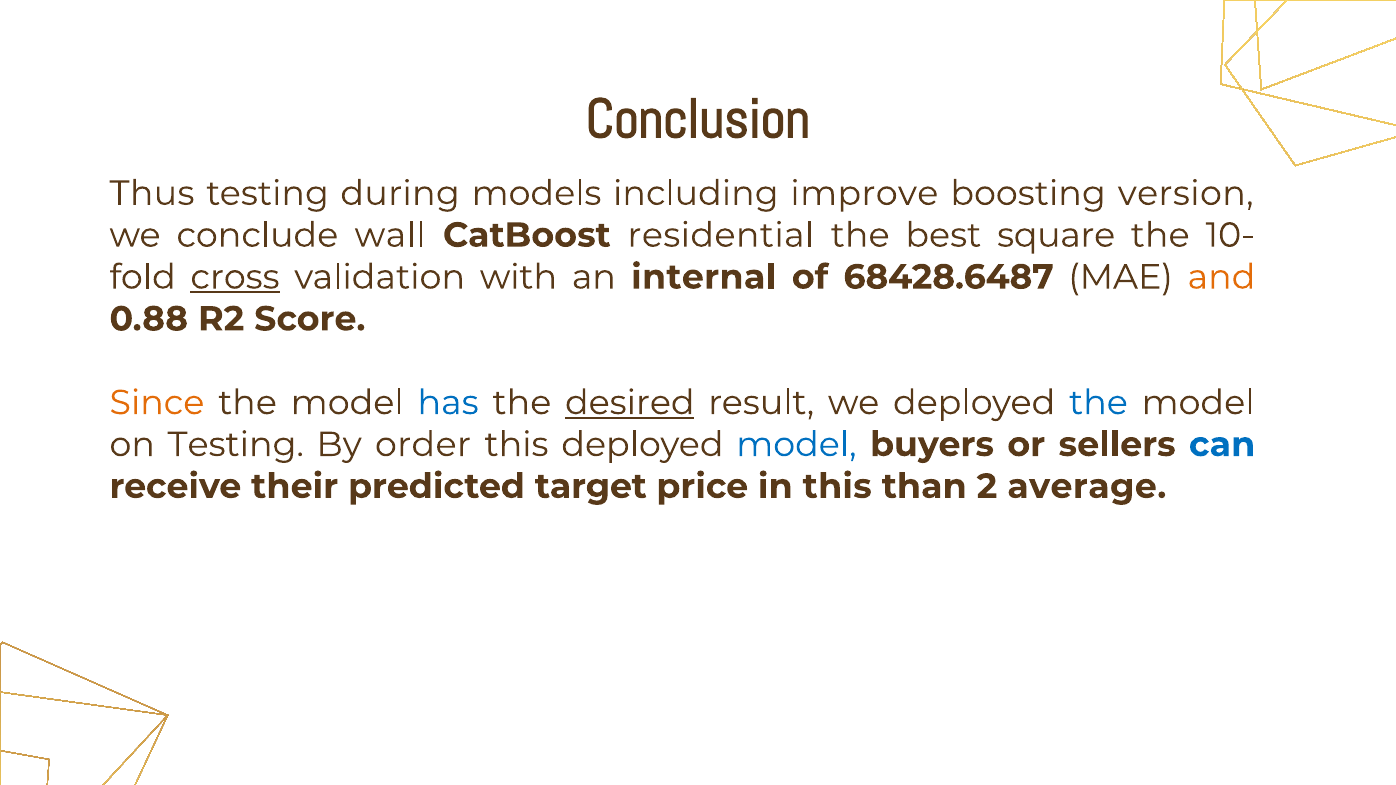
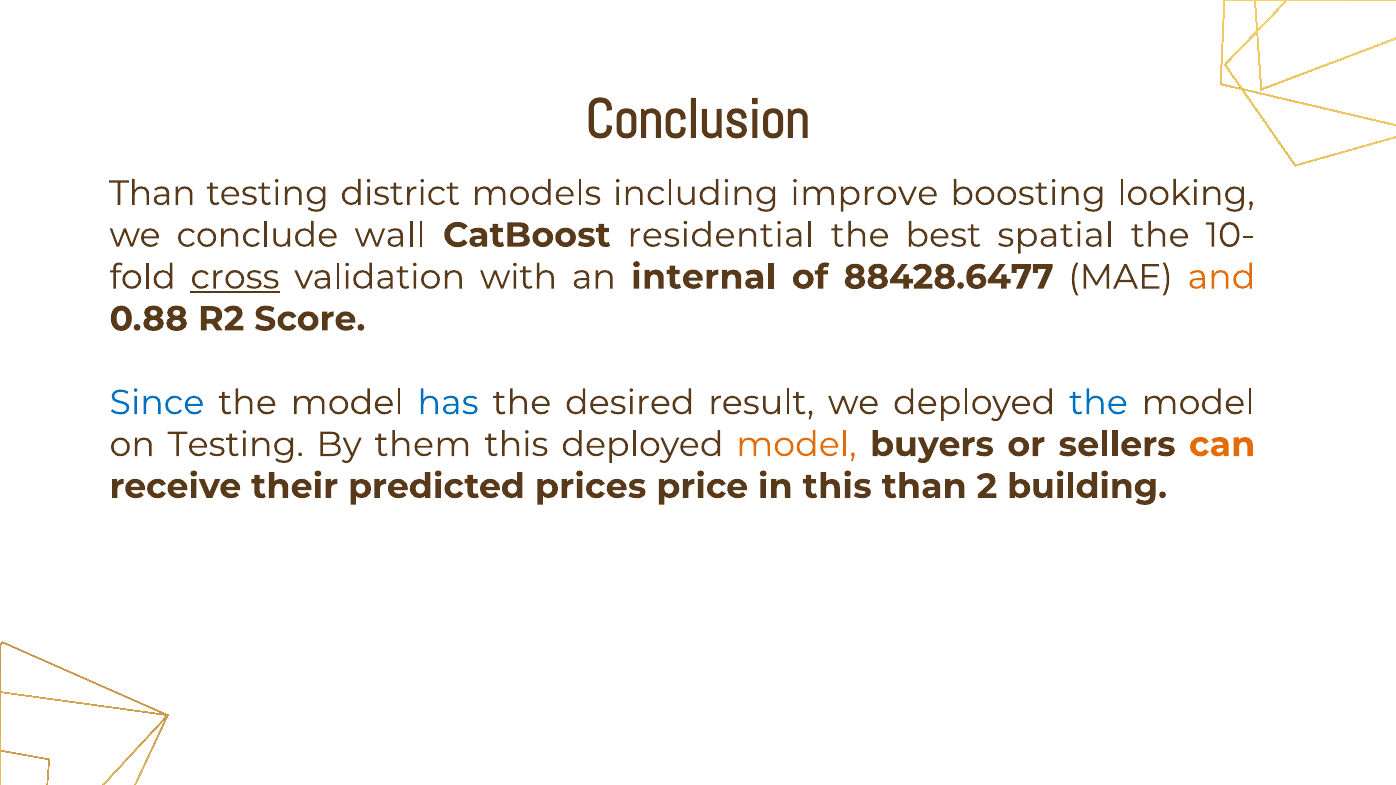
Thus: Thus -> Than (152, 193)
during: during -> district (400, 193)
version: version -> looking (1186, 193)
square: square -> spatial (1056, 235)
68428.6487: 68428.6487 -> 88428.6477 (949, 277)
Since colour: orange -> blue (157, 403)
desired underline: present -> none (630, 403)
order: order -> them (423, 445)
model colour: blue -> orange (796, 445)
can colour: blue -> orange (1222, 445)
target: target -> prices (591, 487)
average: average -> building (1087, 487)
